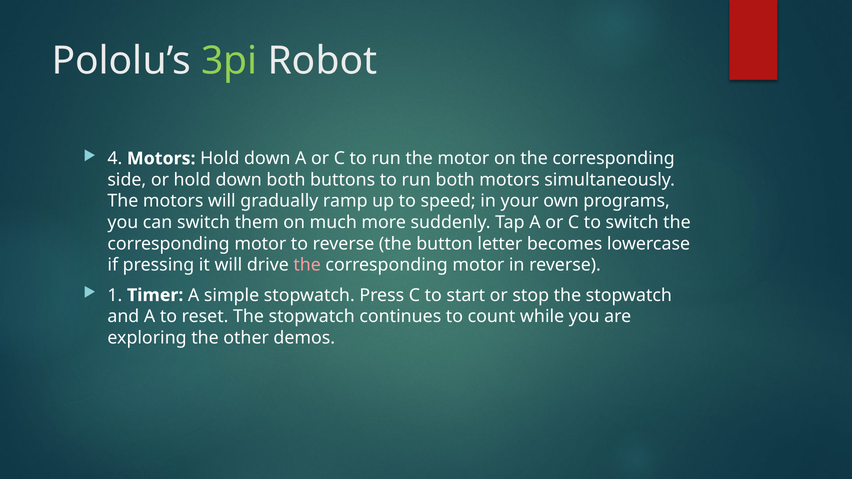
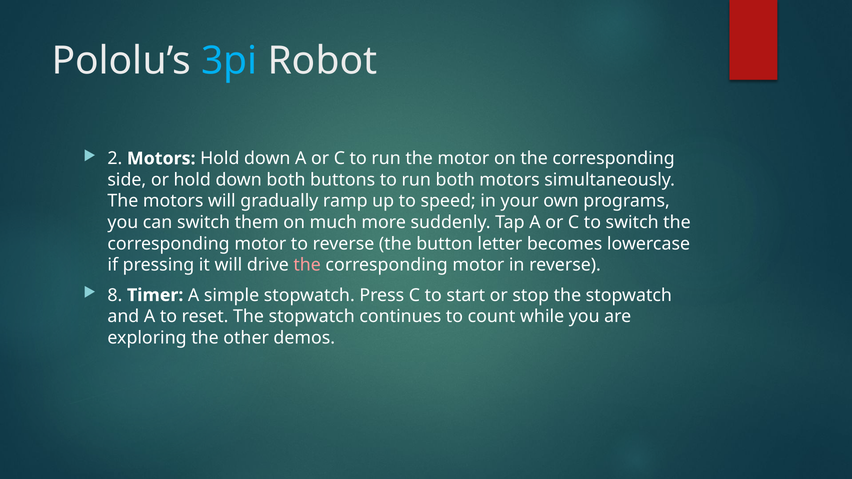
3pi colour: light green -> light blue (229, 61)
4: 4 -> 2 (115, 159)
1: 1 -> 8 (115, 295)
